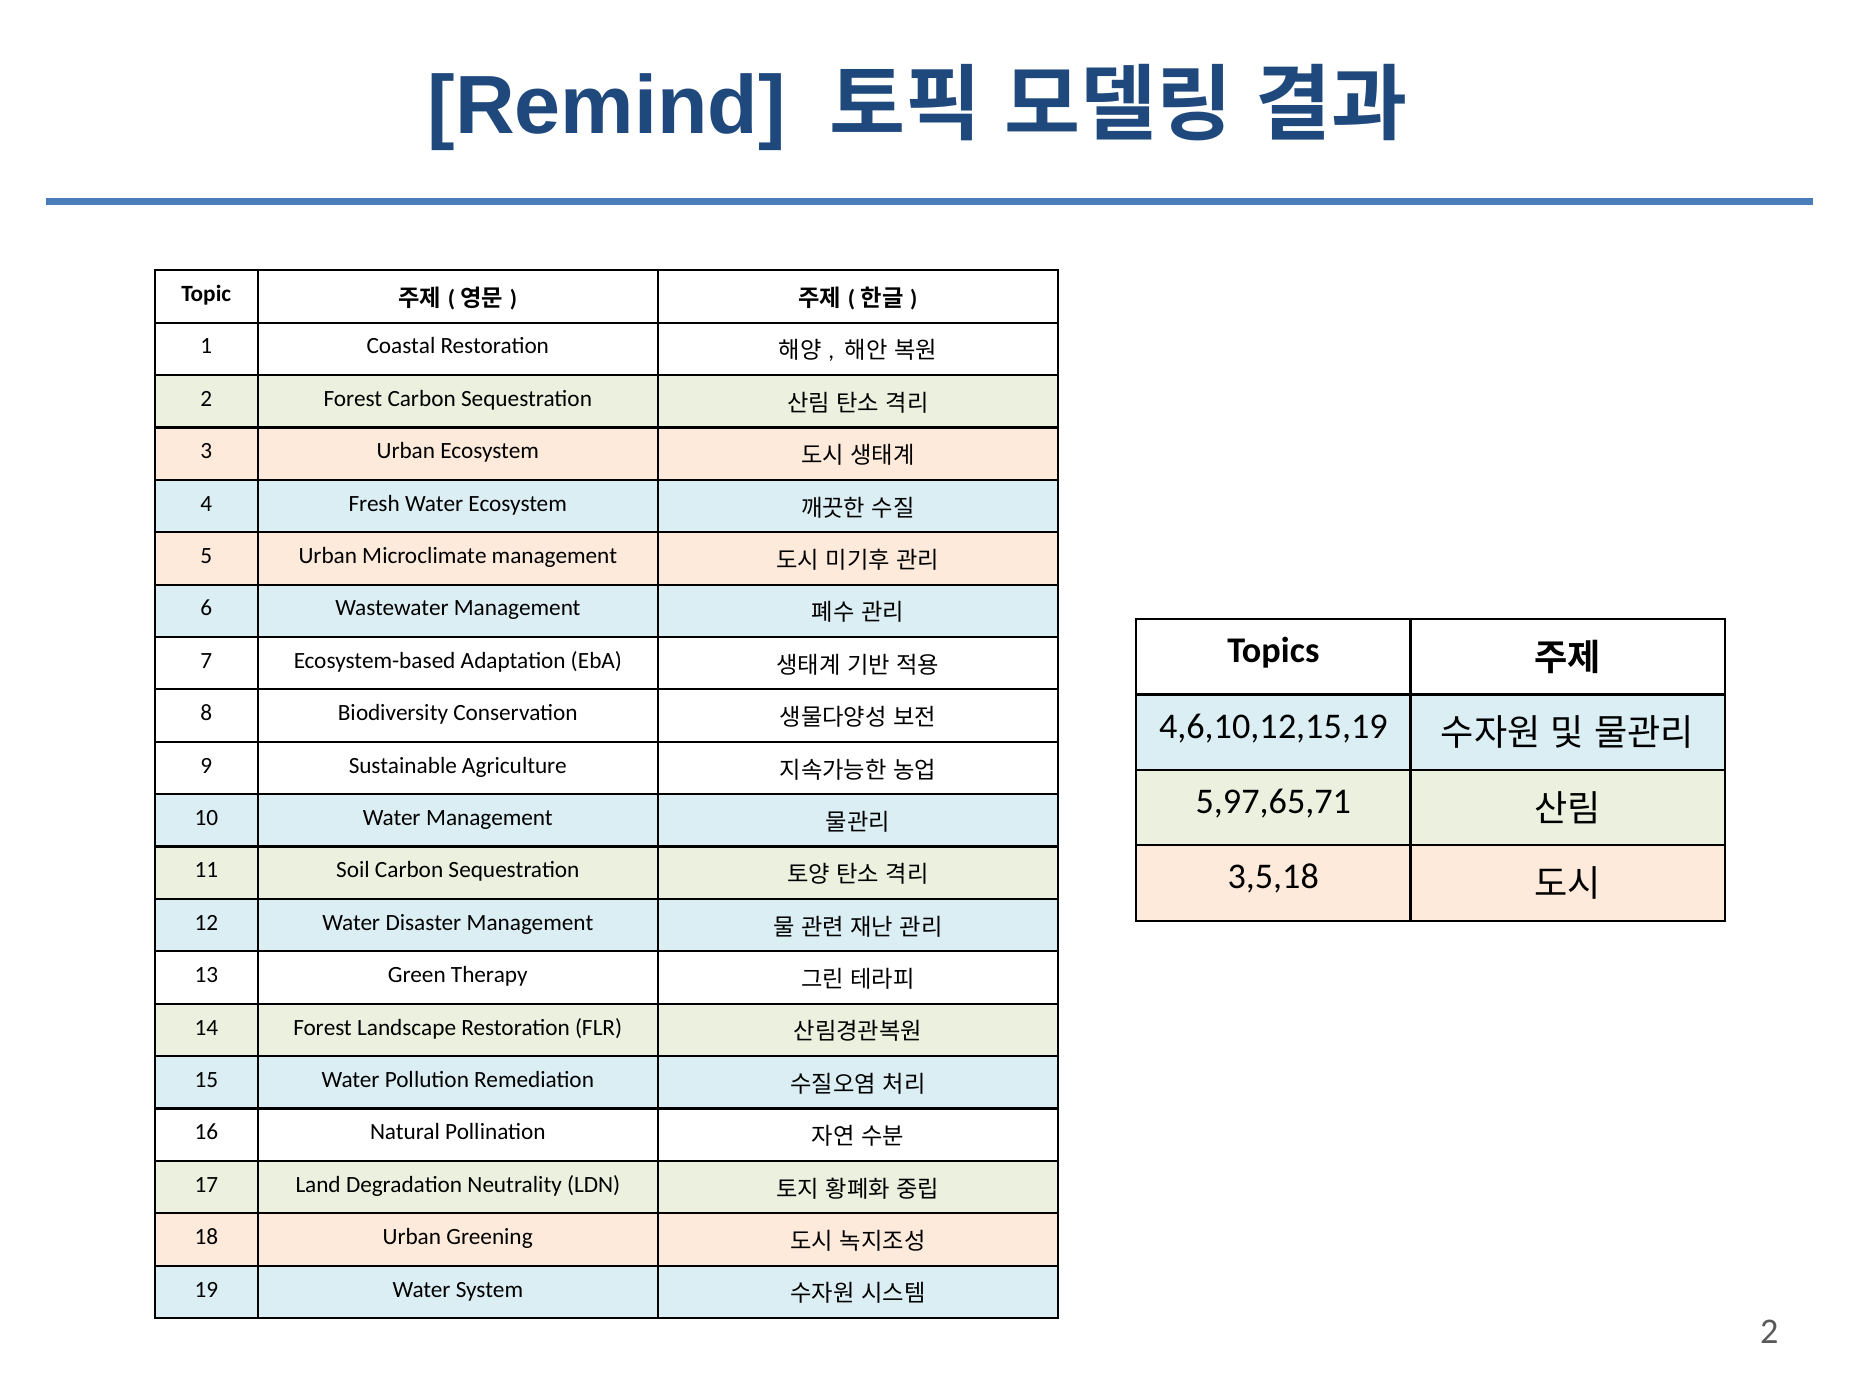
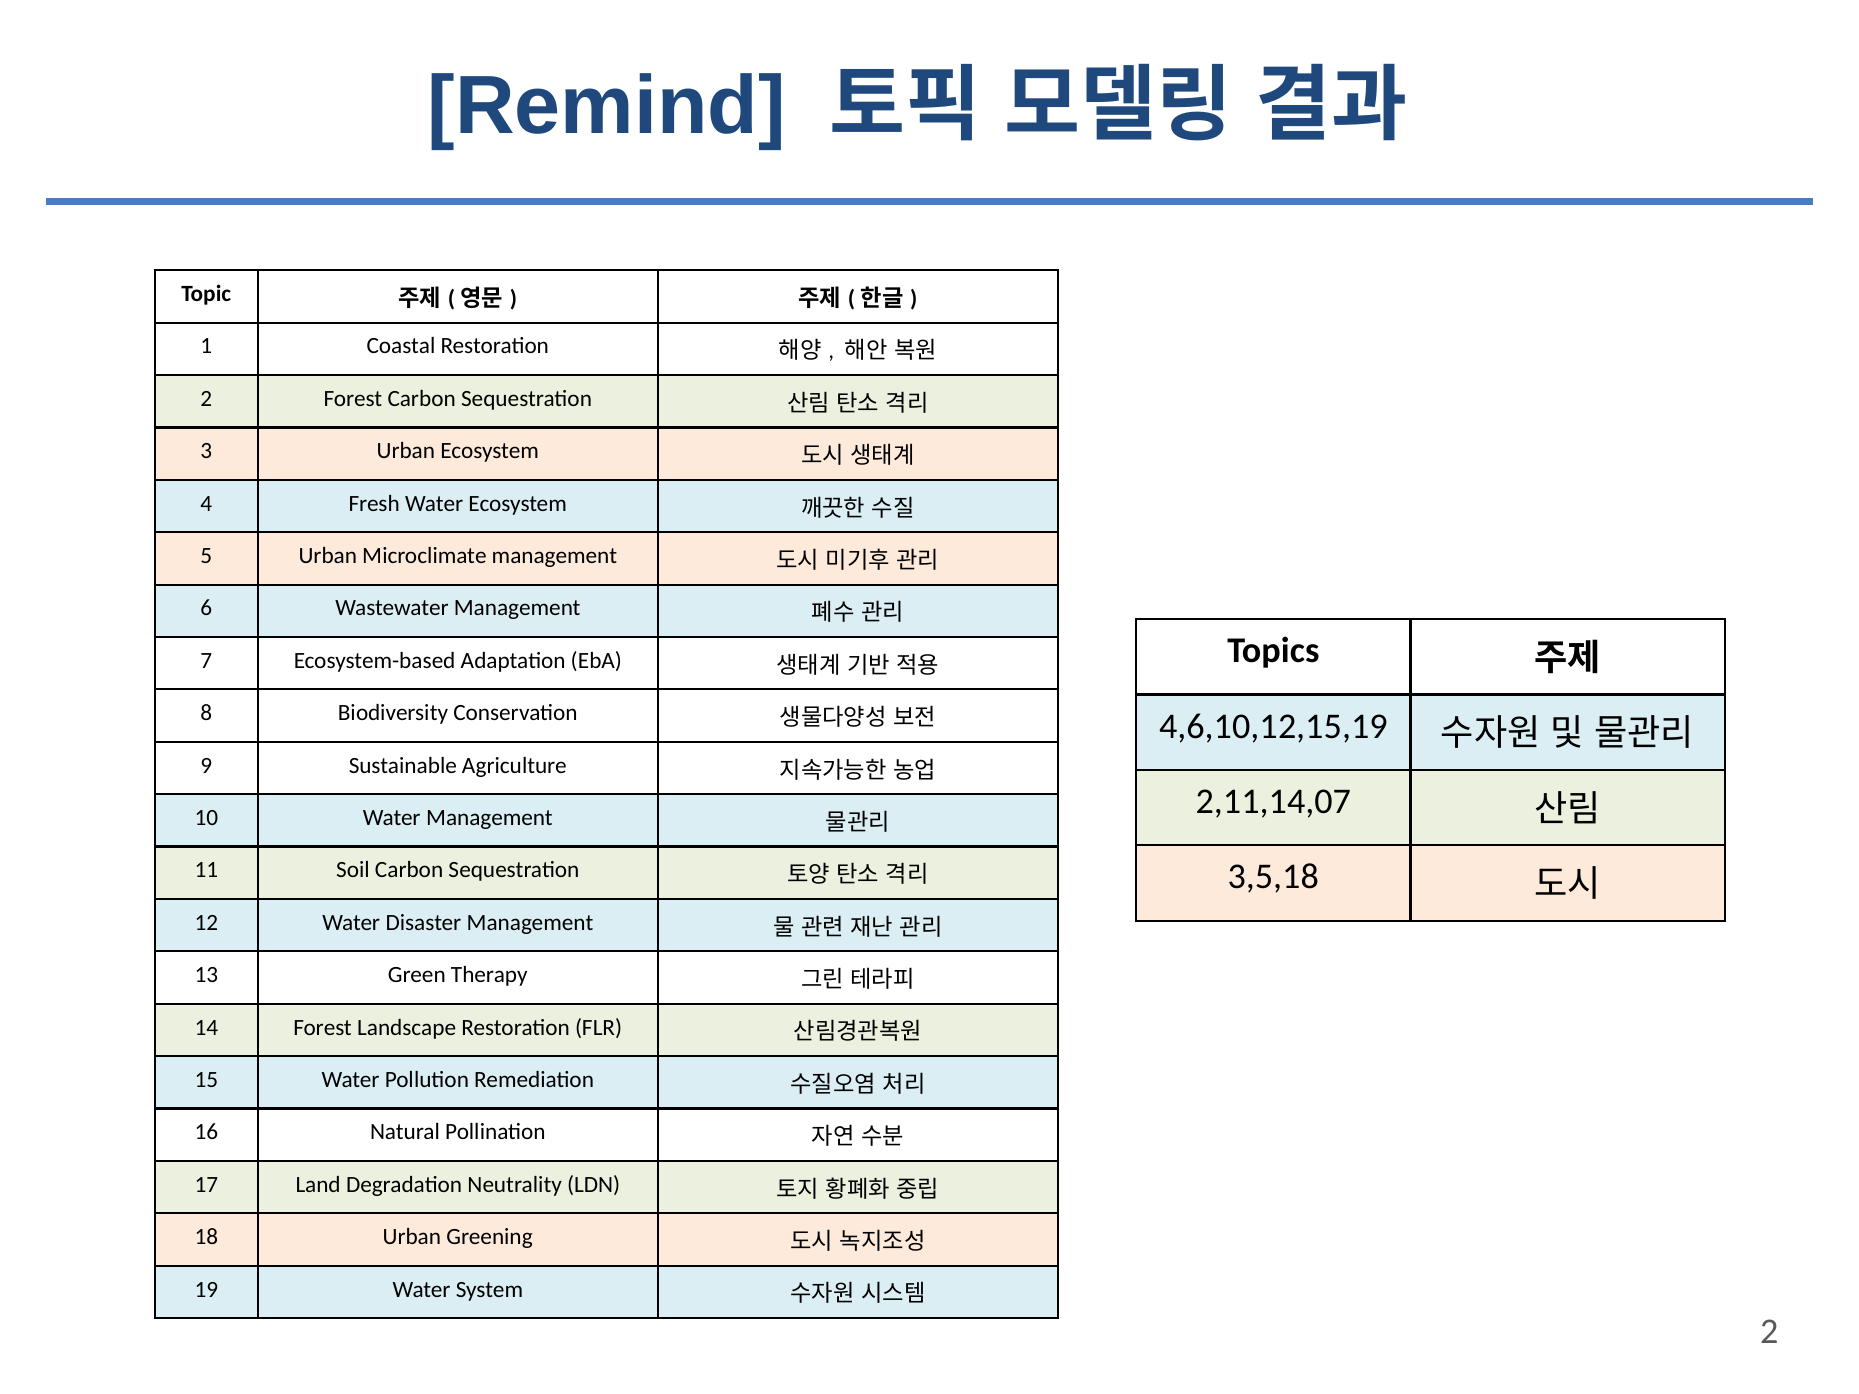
5,97,65,71: 5,97,65,71 -> 2,11,14,07 (1273, 802)
